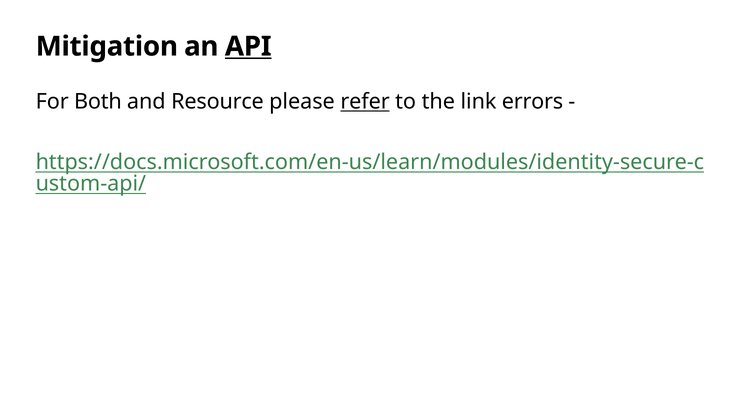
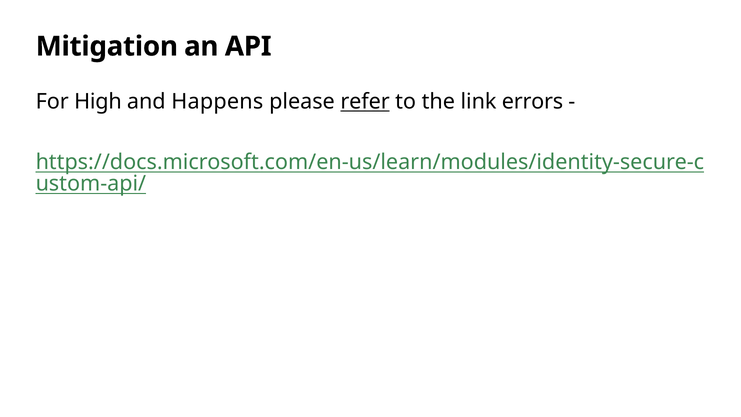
API underline: present -> none (248, 46)
Both: Both -> High (98, 102)
Resource: Resource -> Happens (217, 102)
